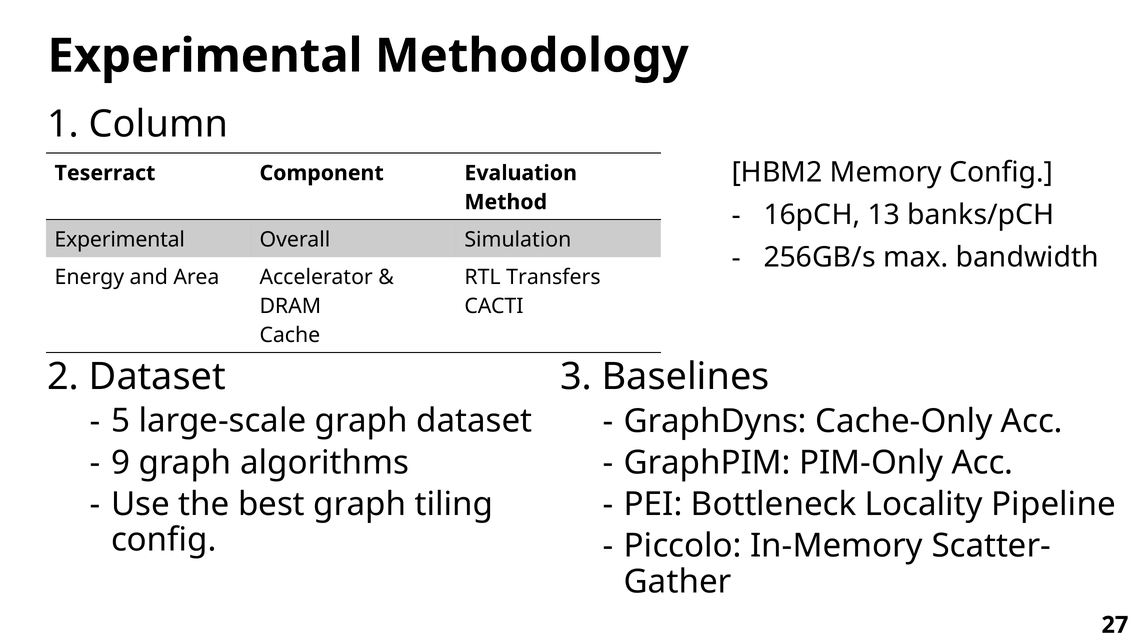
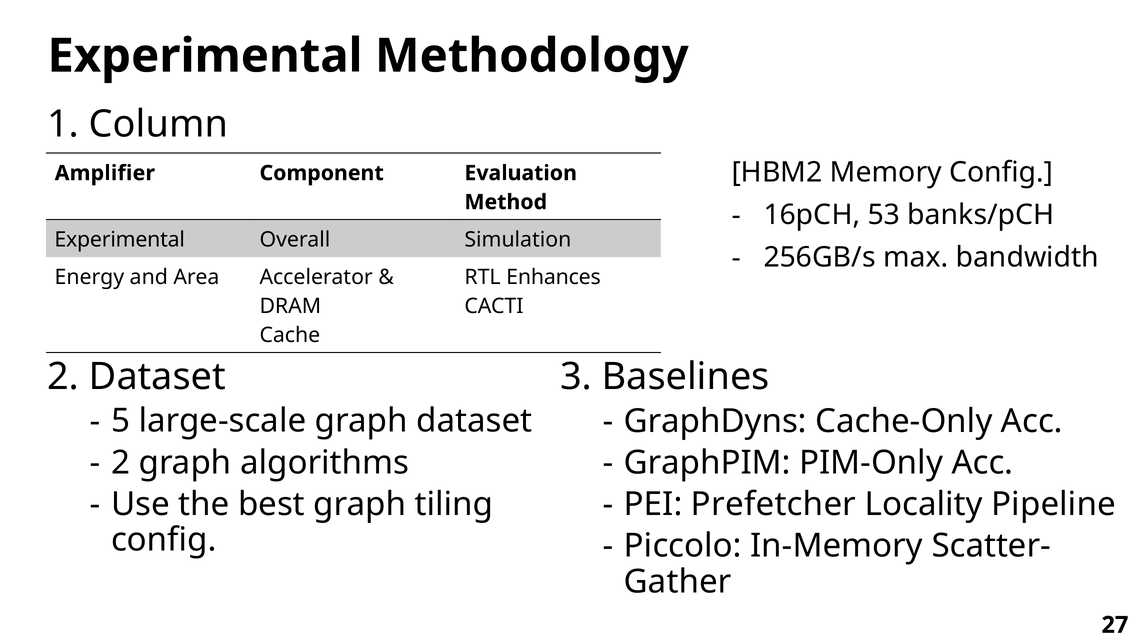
Teserract: Teserract -> Amplifier (105, 173)
13: 13 -> 53 (884, 215)
Transfers: Transfers -> Enhances (554, 277)
9: 9 -> 2 (121, 463)
Bottleneck: Bottleneck -> Prefetcher (774, 505)
